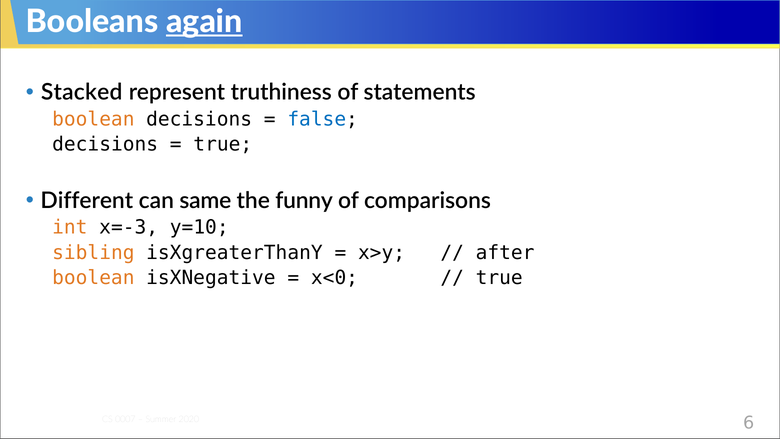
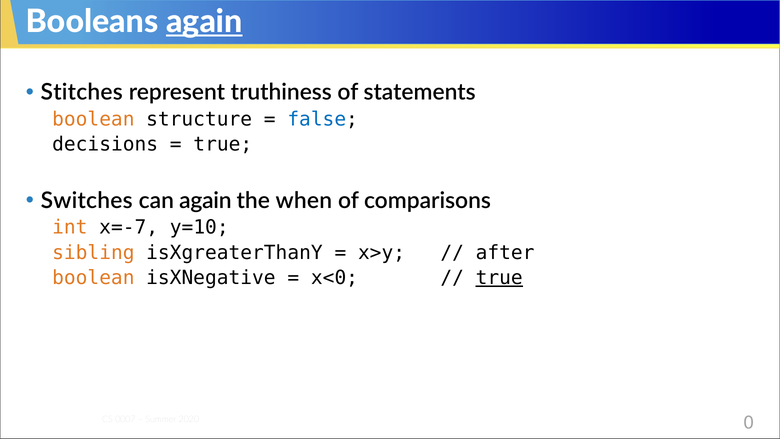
Stacked: Stacked -> Stitches (82, 92)
boolean decisions: decisions -> structure (199, 119)
Different: Different -> Switches (87, 200)
can same: same -> again (205, 200)
funny: funny -> when (304, 200)
x=-3: x=-3 -> x=-7 (129, 227)
true underline: none -> present (499, 278)
6: 6 -> 0 (749, 422)
